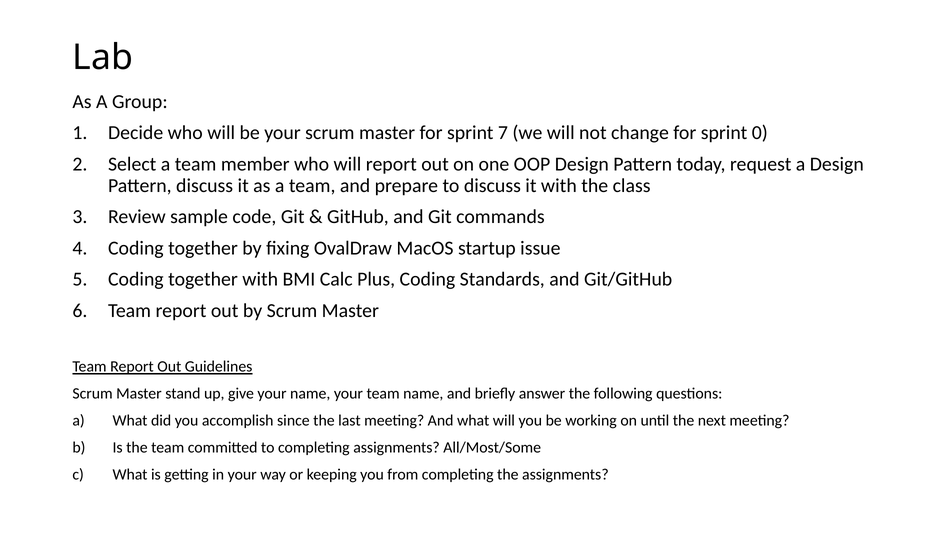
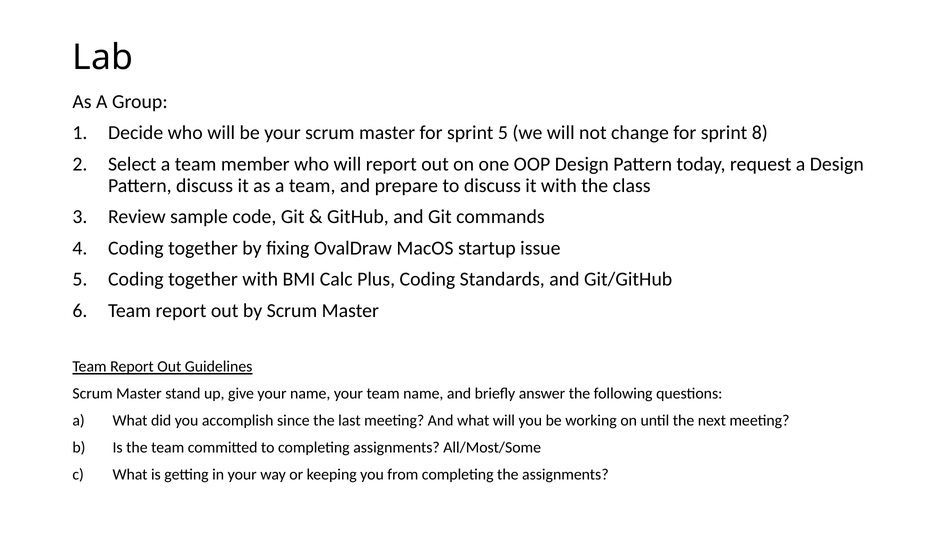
sprint 7: 7 -> 5 (503, 133)
0: 0 -> 8 (760, 133)
